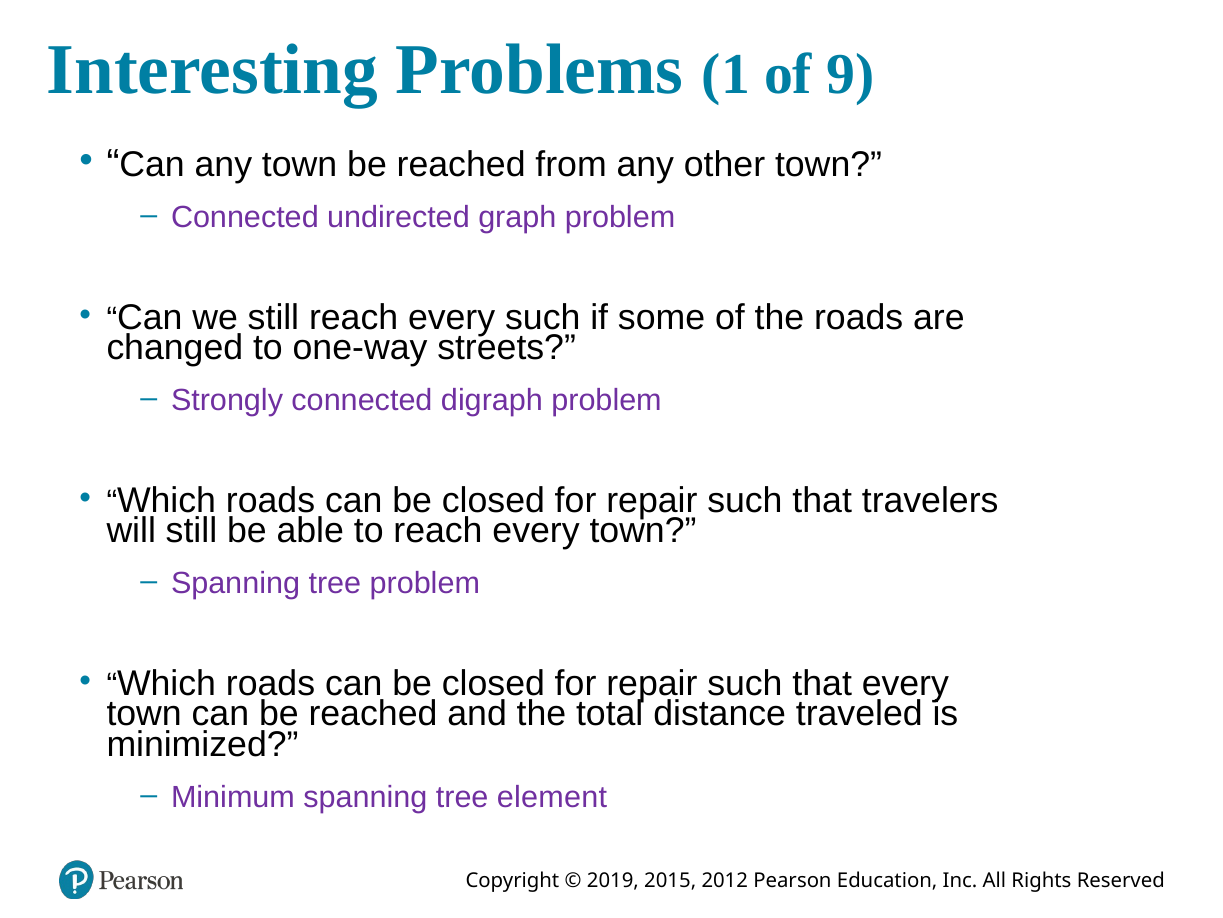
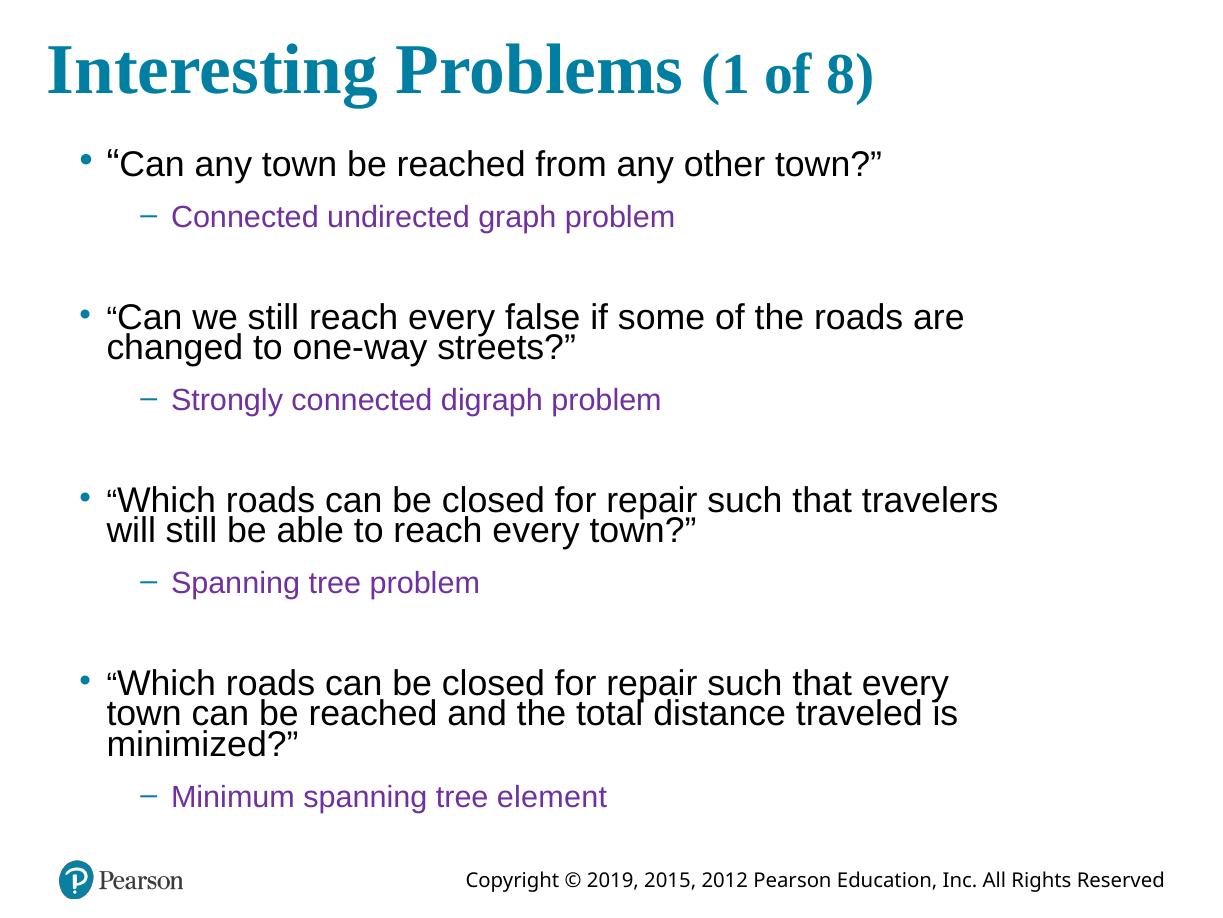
9: 9 -> 8 (851, 75)
every such: such -> false (543, 317)
